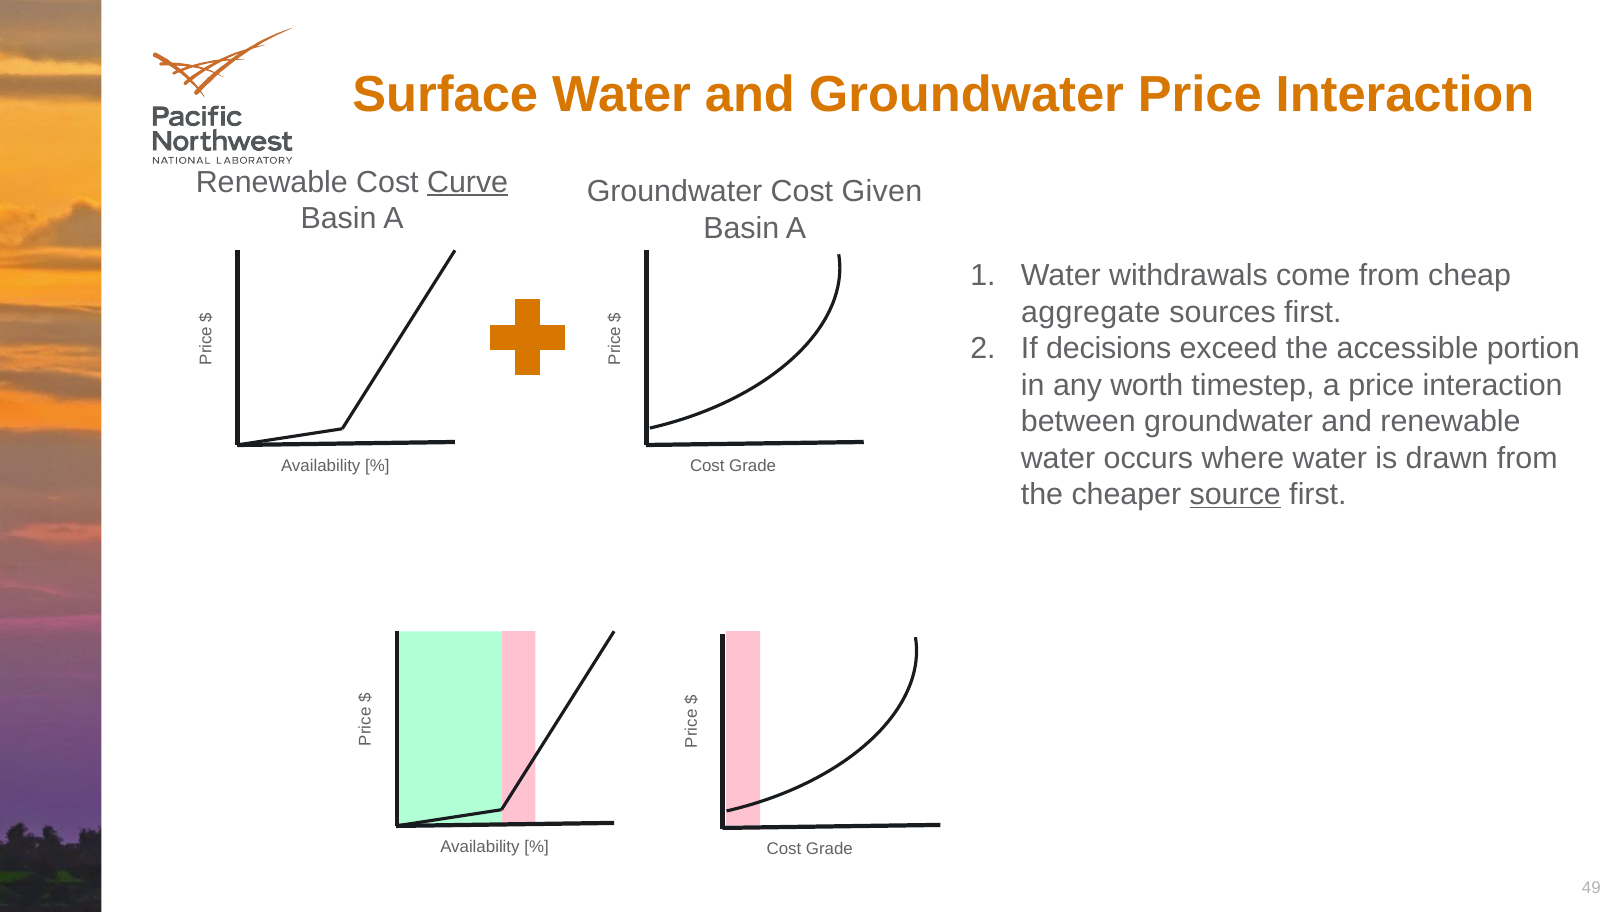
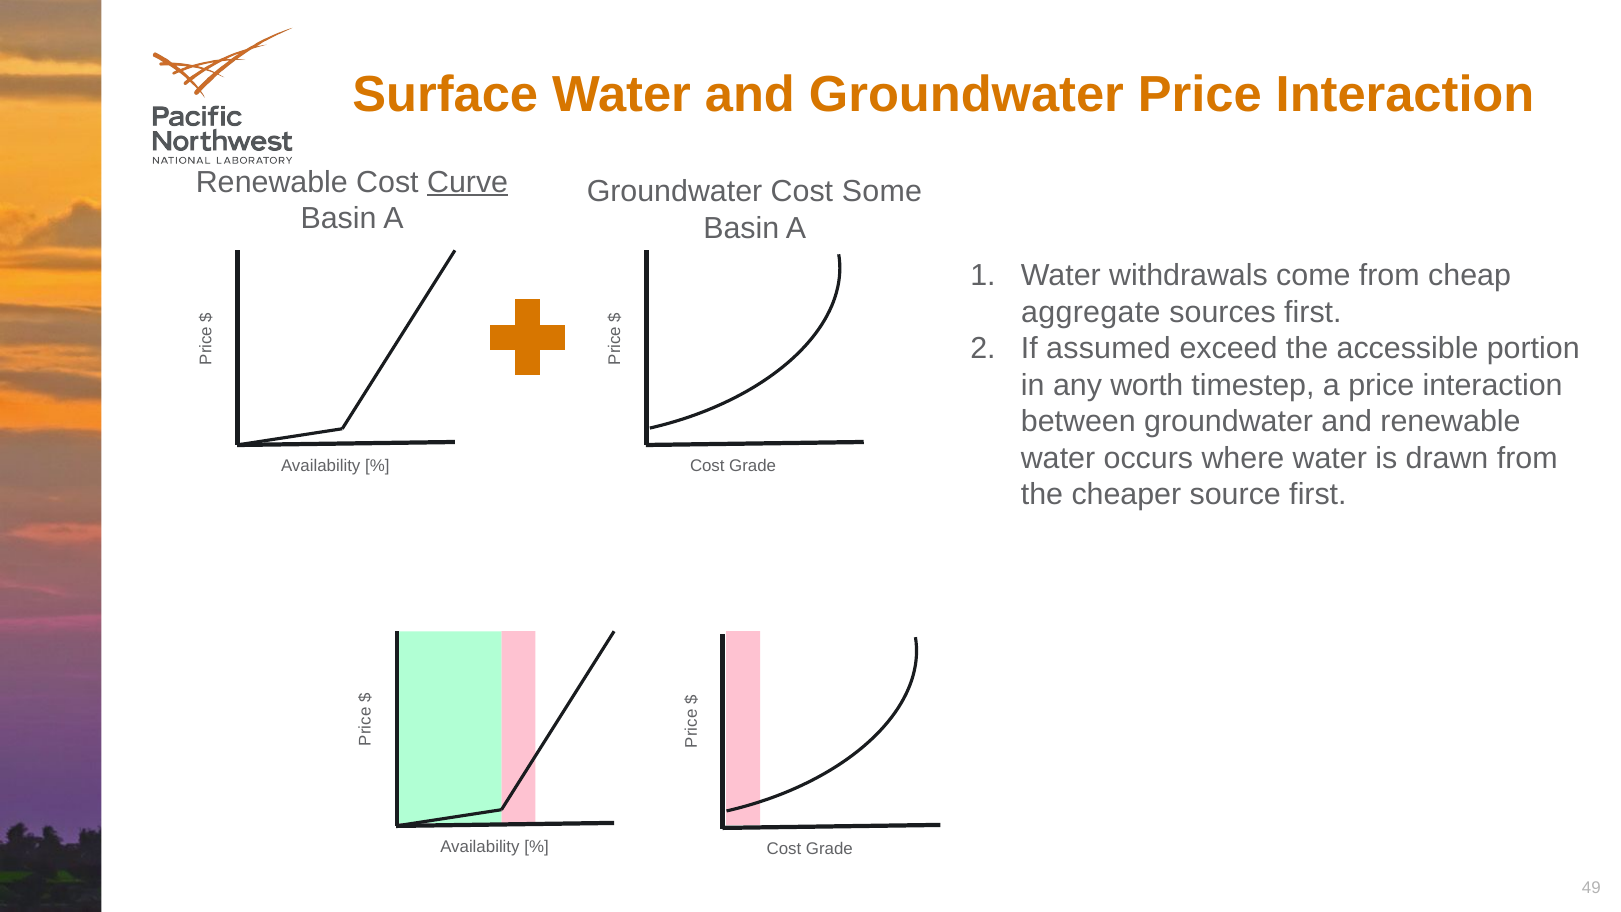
Given: Given -> Some (882, 192)
decisions: decisions -> assumed (1109, 349)
source underline: present -> none (1235, 494)
